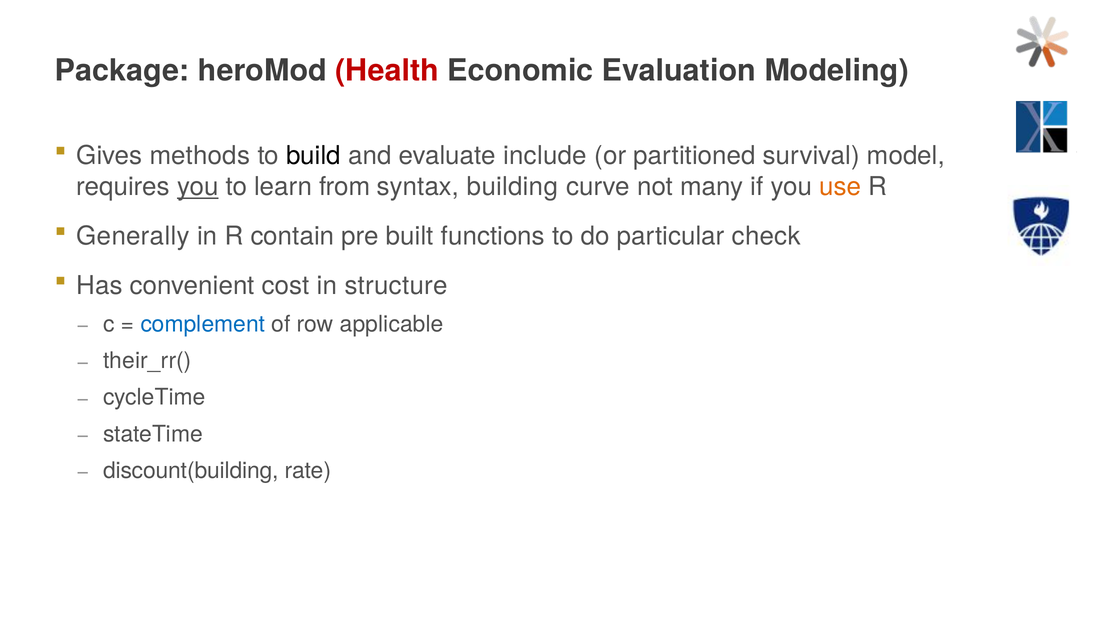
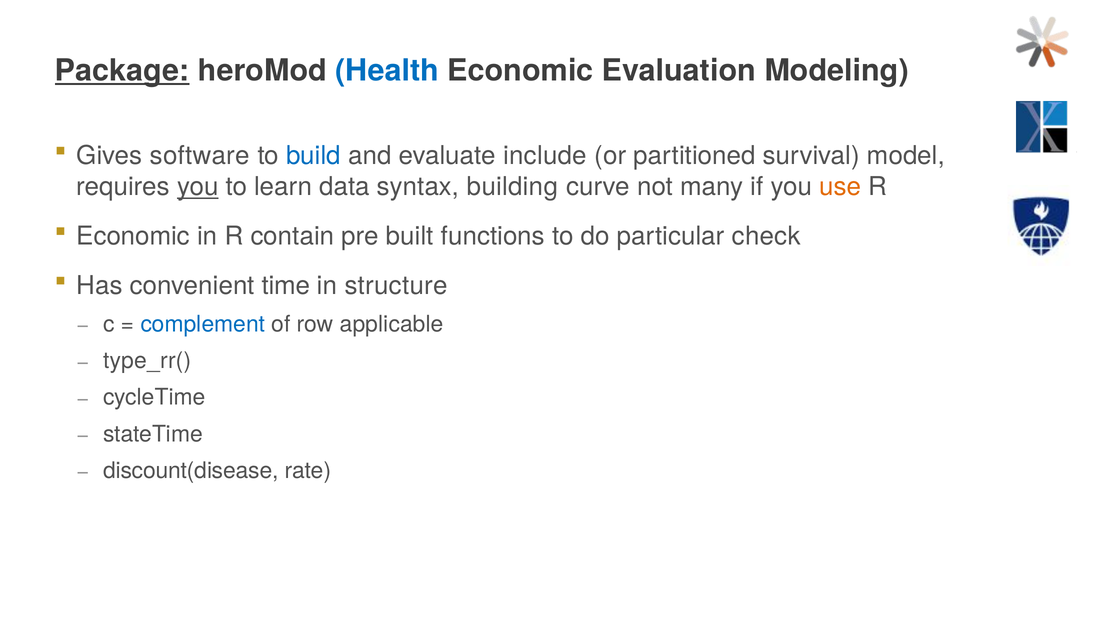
Package underline: none -> present (122, 71)
Health colour: red -> blue (387, 71)
methods: methods -> software (200, 156)
build colour: black -> blue (313, 156)
from: from -> data (344, 187)
Generally: Generally -> Economic (133, 236)
cost: cost -> time (286, 286)
their_rr(: their_rr( -> type_rr( (147, 361)
discount(building: discount(building -> discount(disease (191, 471)
